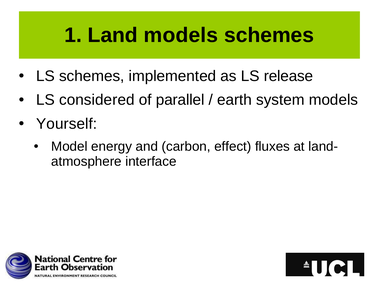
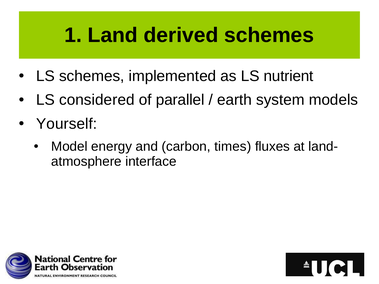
Land models: models -> derived (181, 35)
release: release -> nutrient (289, 76)
effect: effect -> times (233, 147)
